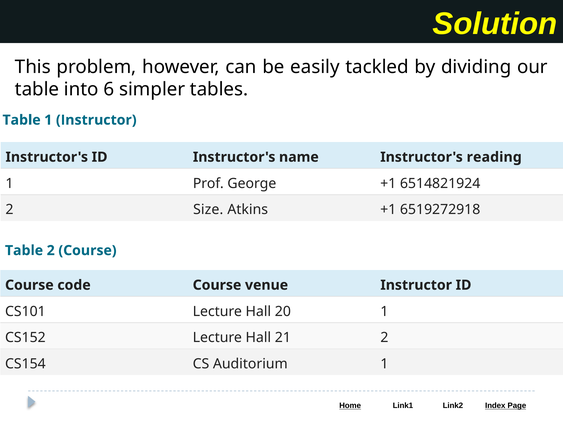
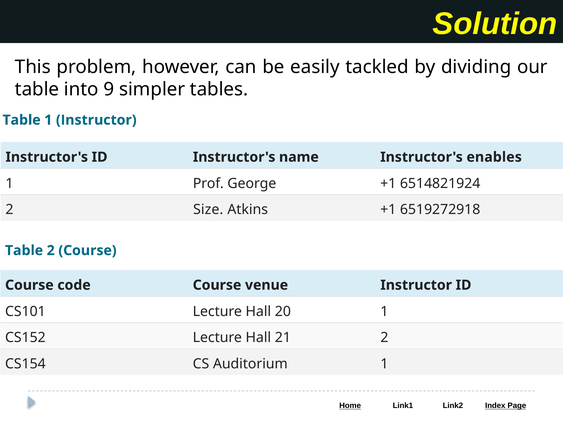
6: 6 -> 9 (109, 89)
reading: reading -> enables (494, 157)
